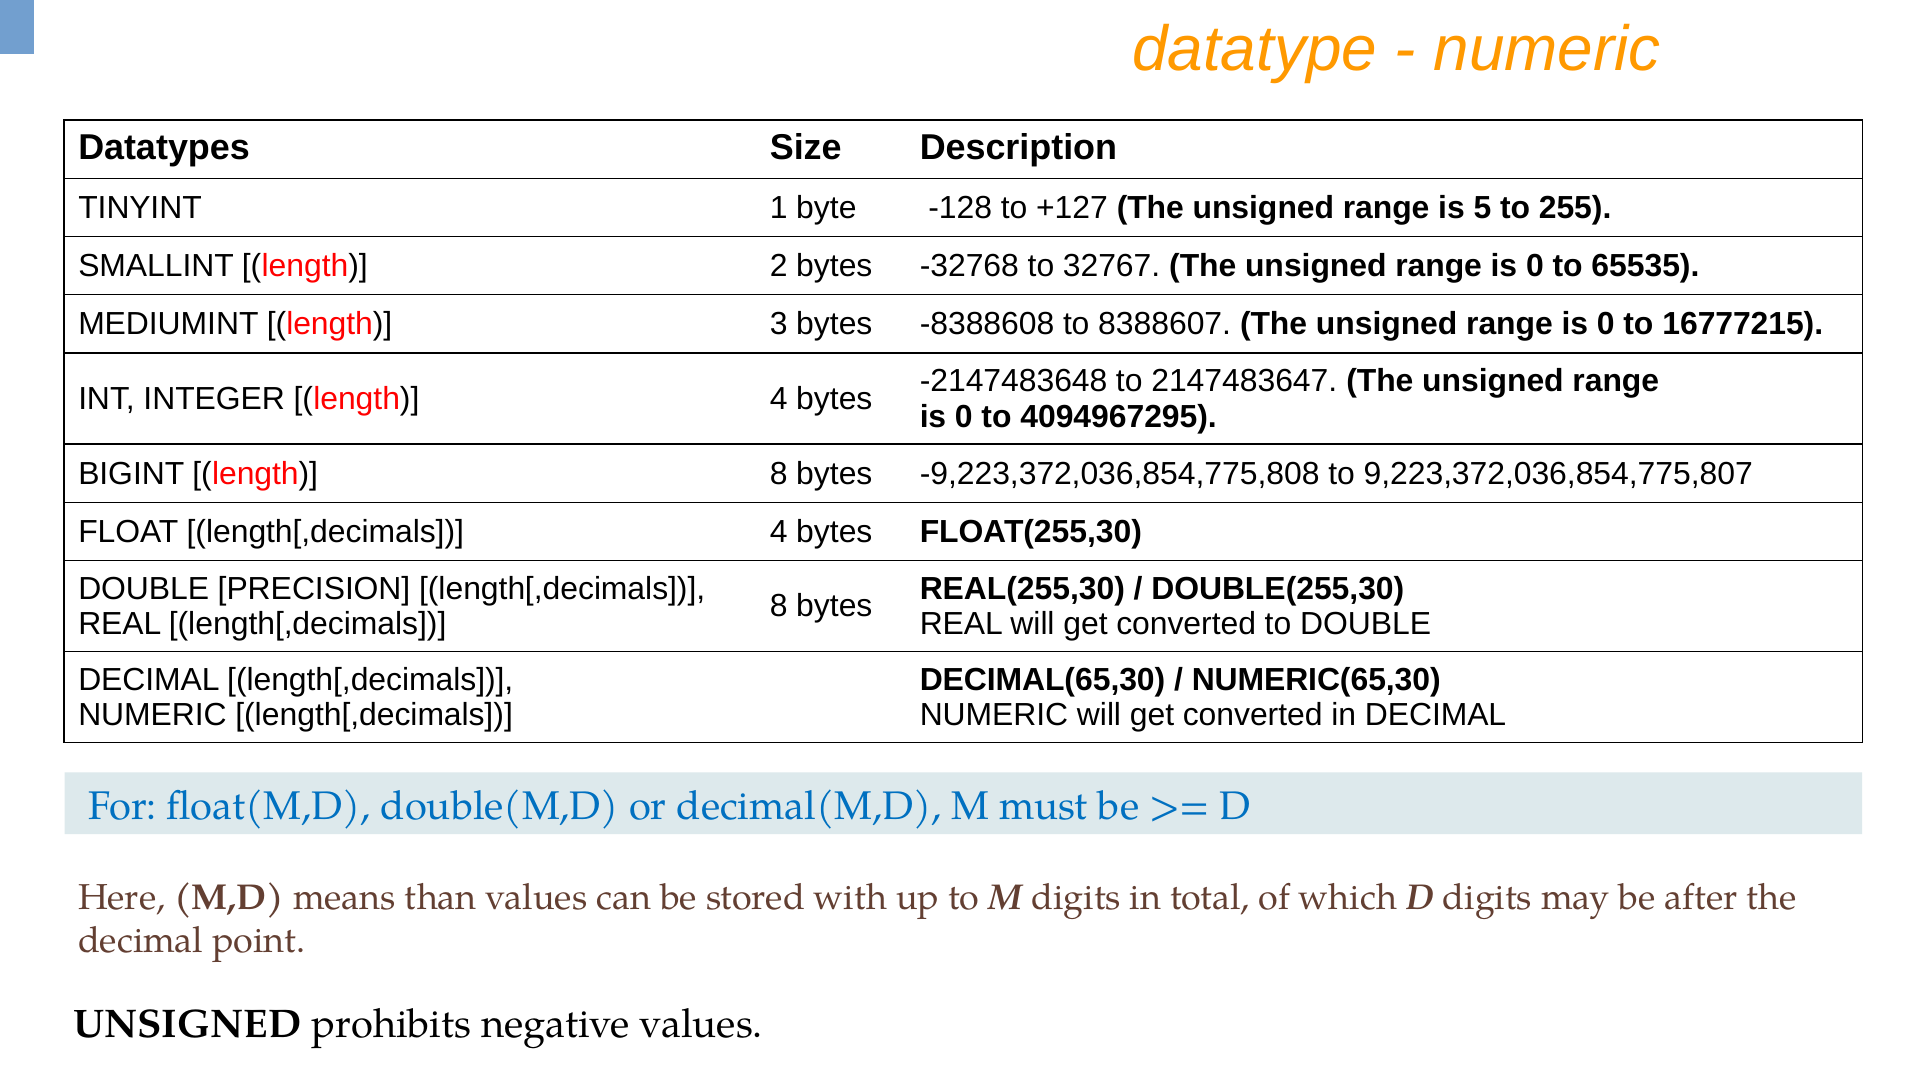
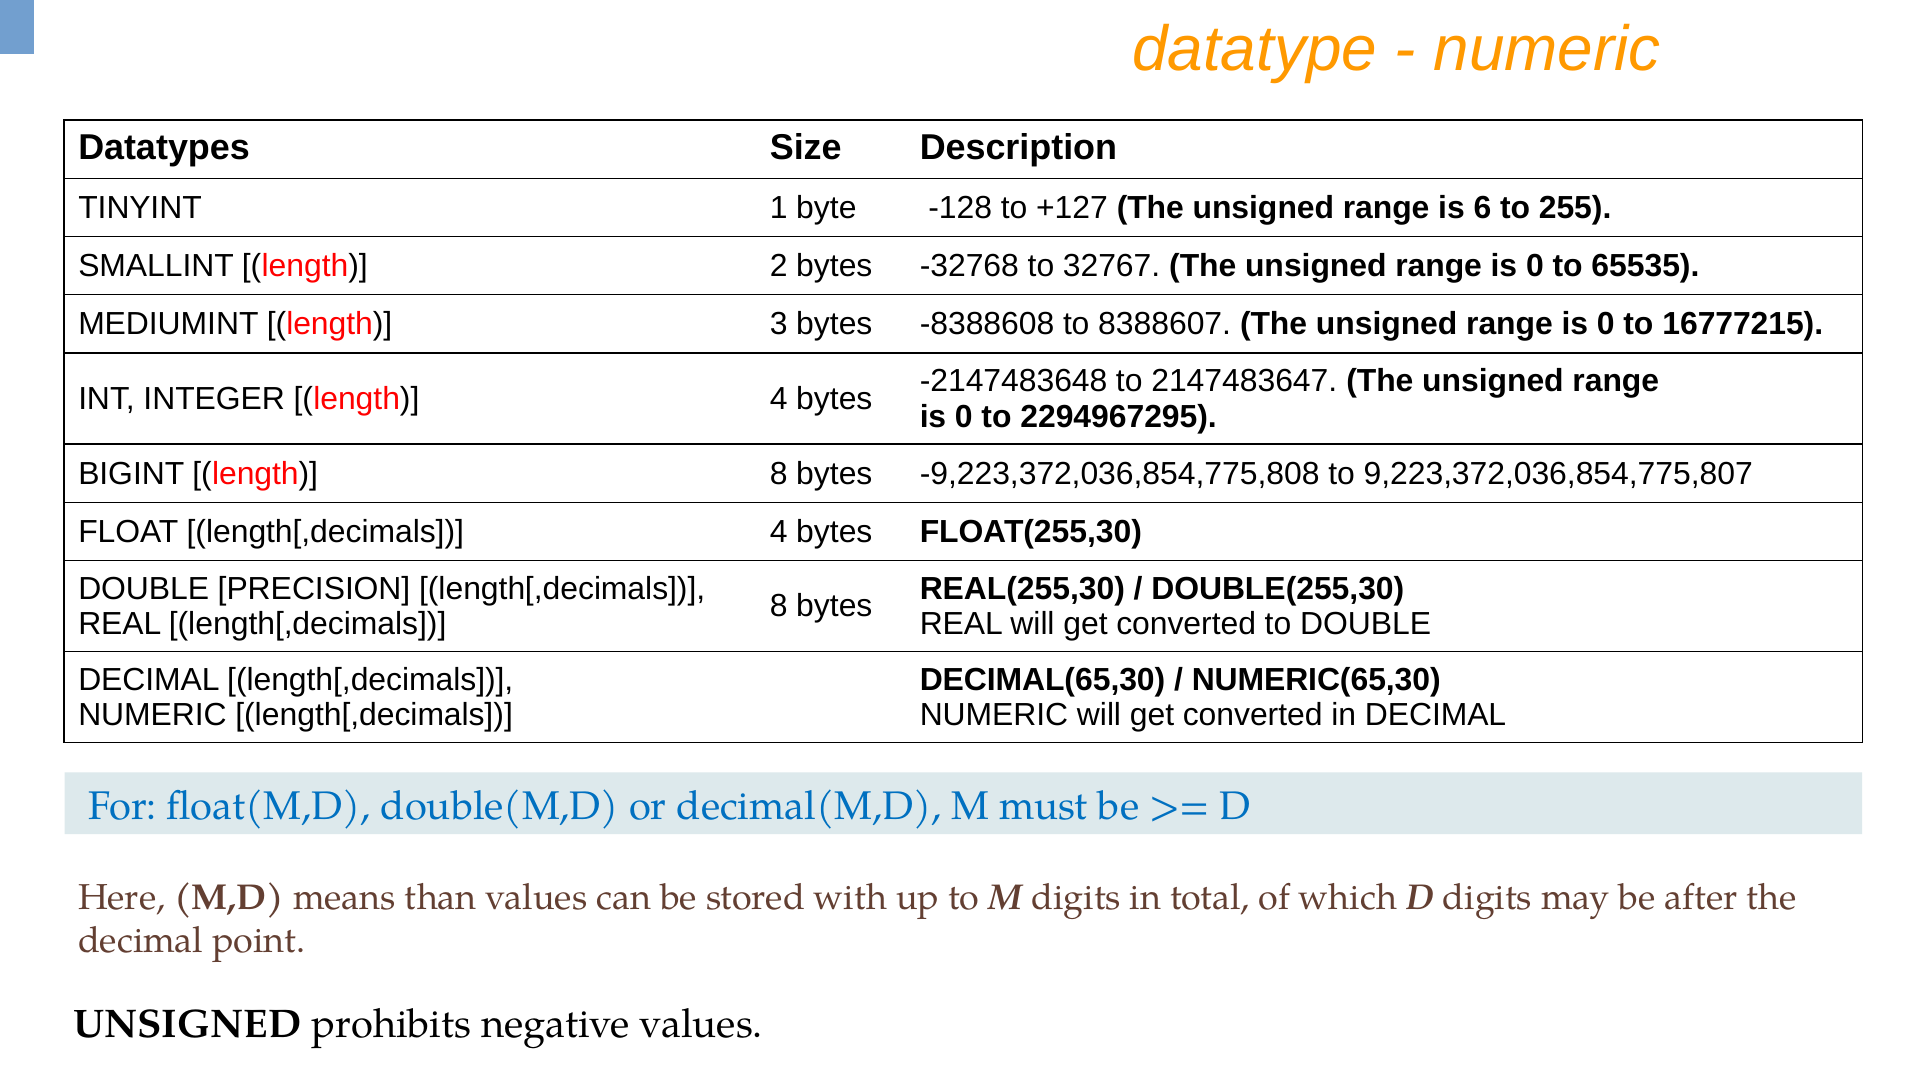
5: 5 -> 6 (1482, 208)
4094967295: 4094967295 -> 2294967295 (1119, 417)
